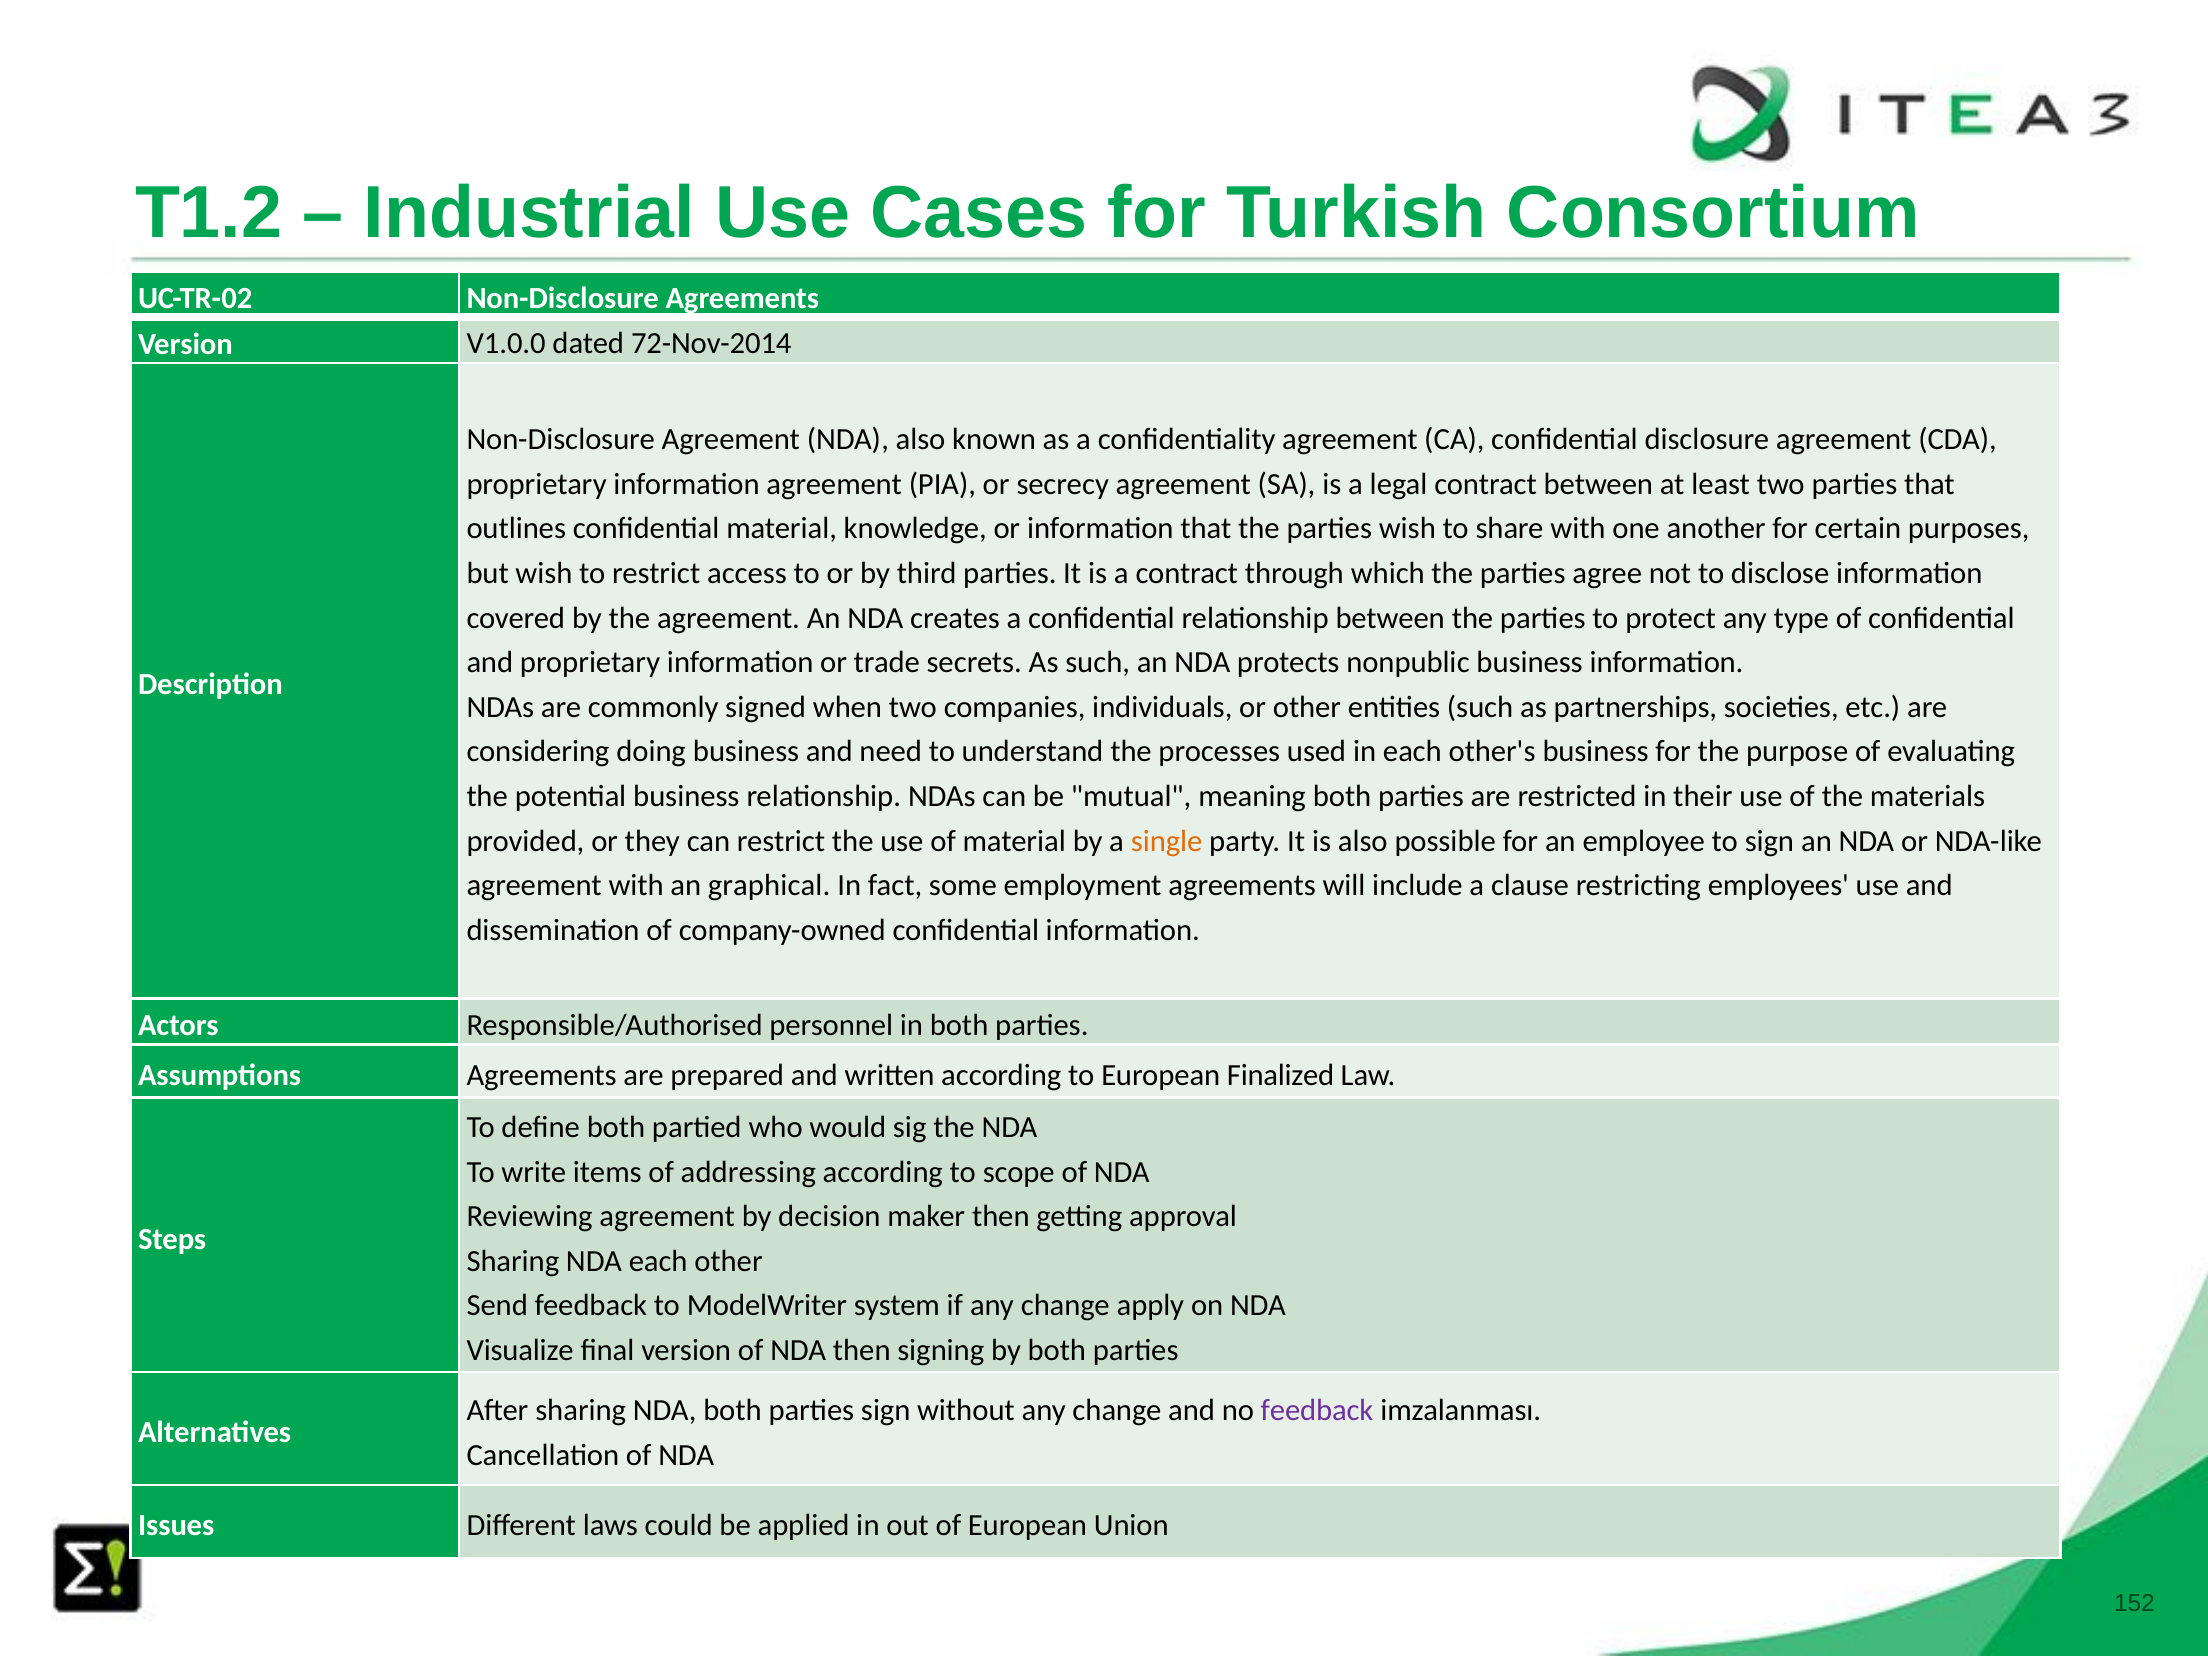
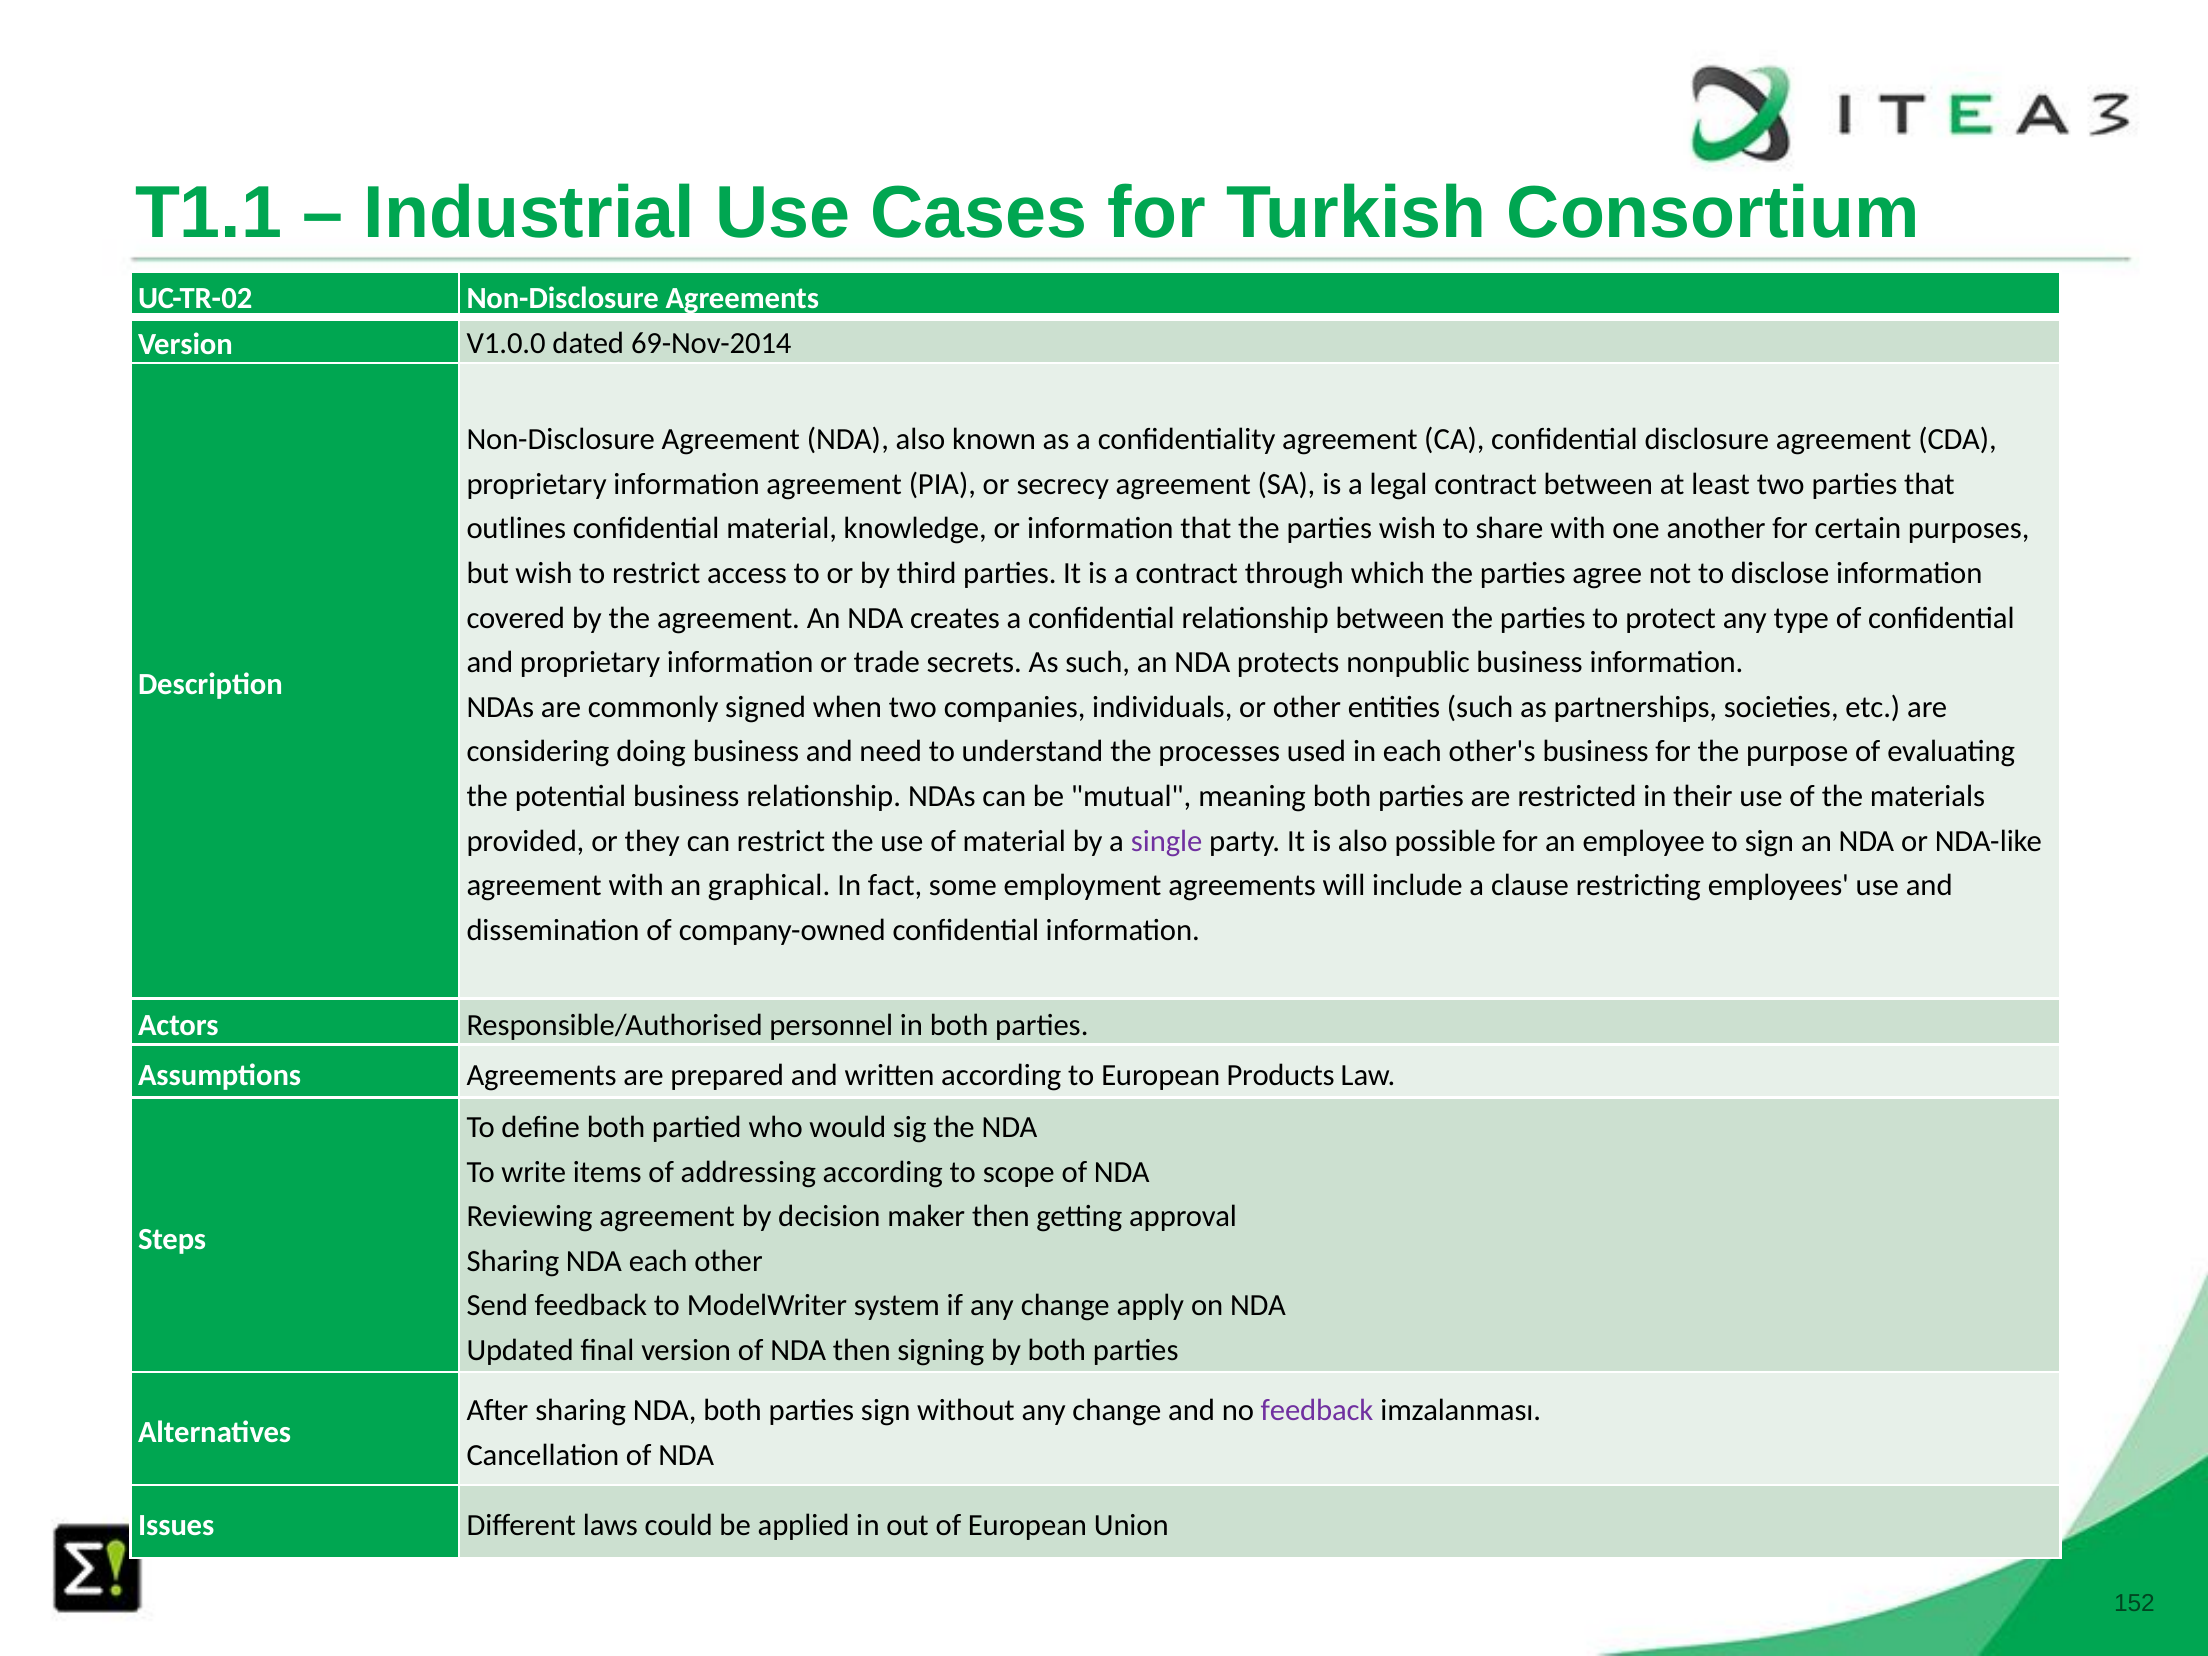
T1.2: T1.2 -> T1.1 (209, 213)
72-Nov-2014: 72-Nov-2014 -> 69-Nov-2014 (711, 344)
single colour: orange -> purple (1167, 841)
Finalized: Finalized -> Products (1281, 1075)
Visualize: Visualize -> Updated (520, 1350)
